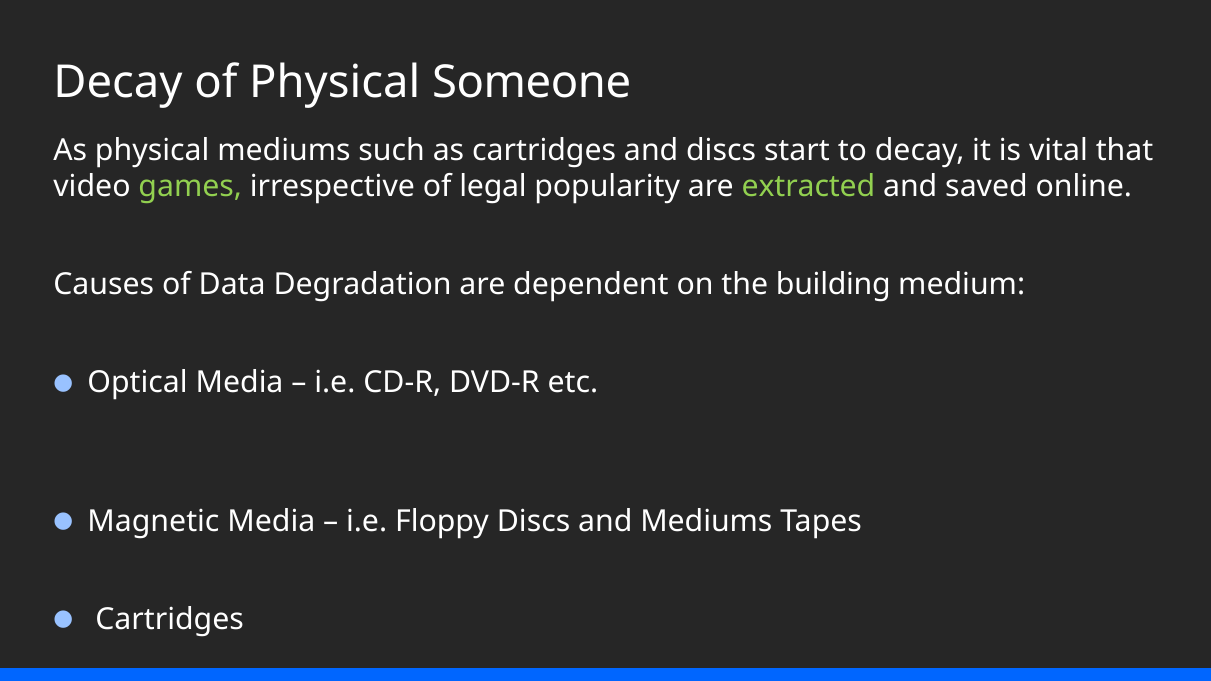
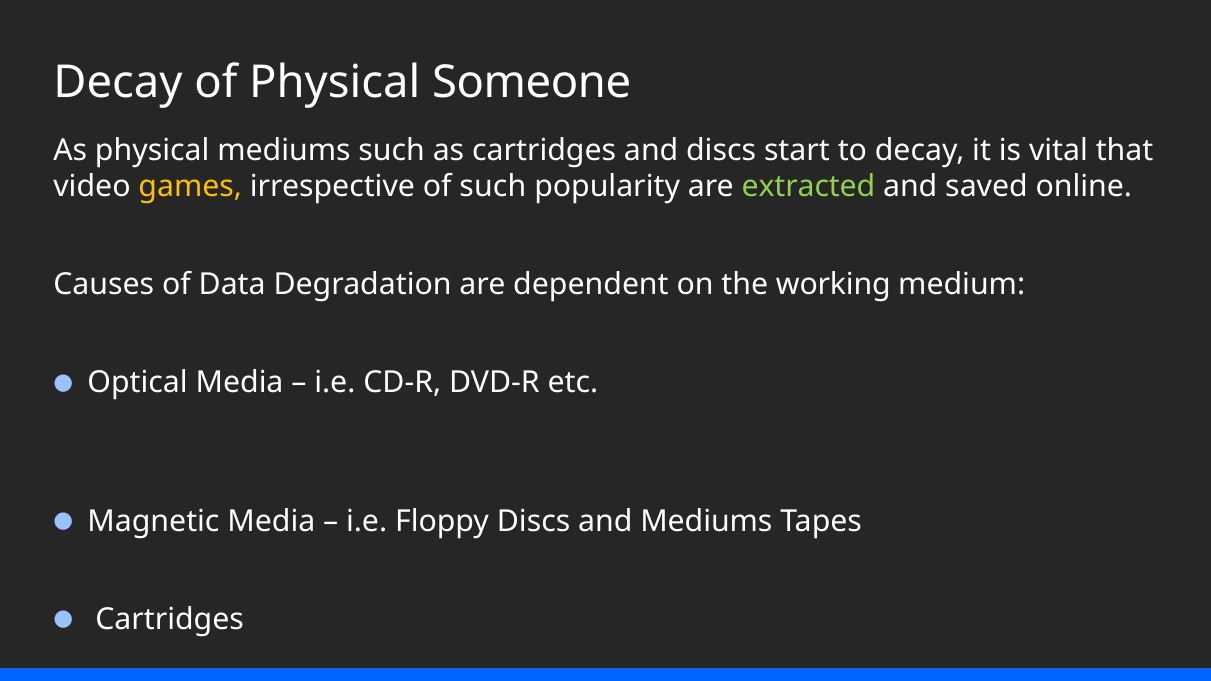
games colour: light green -> yellow (190, 187)
of legal: legal -> such (493, 187)
building: building -> working (833, 285)
